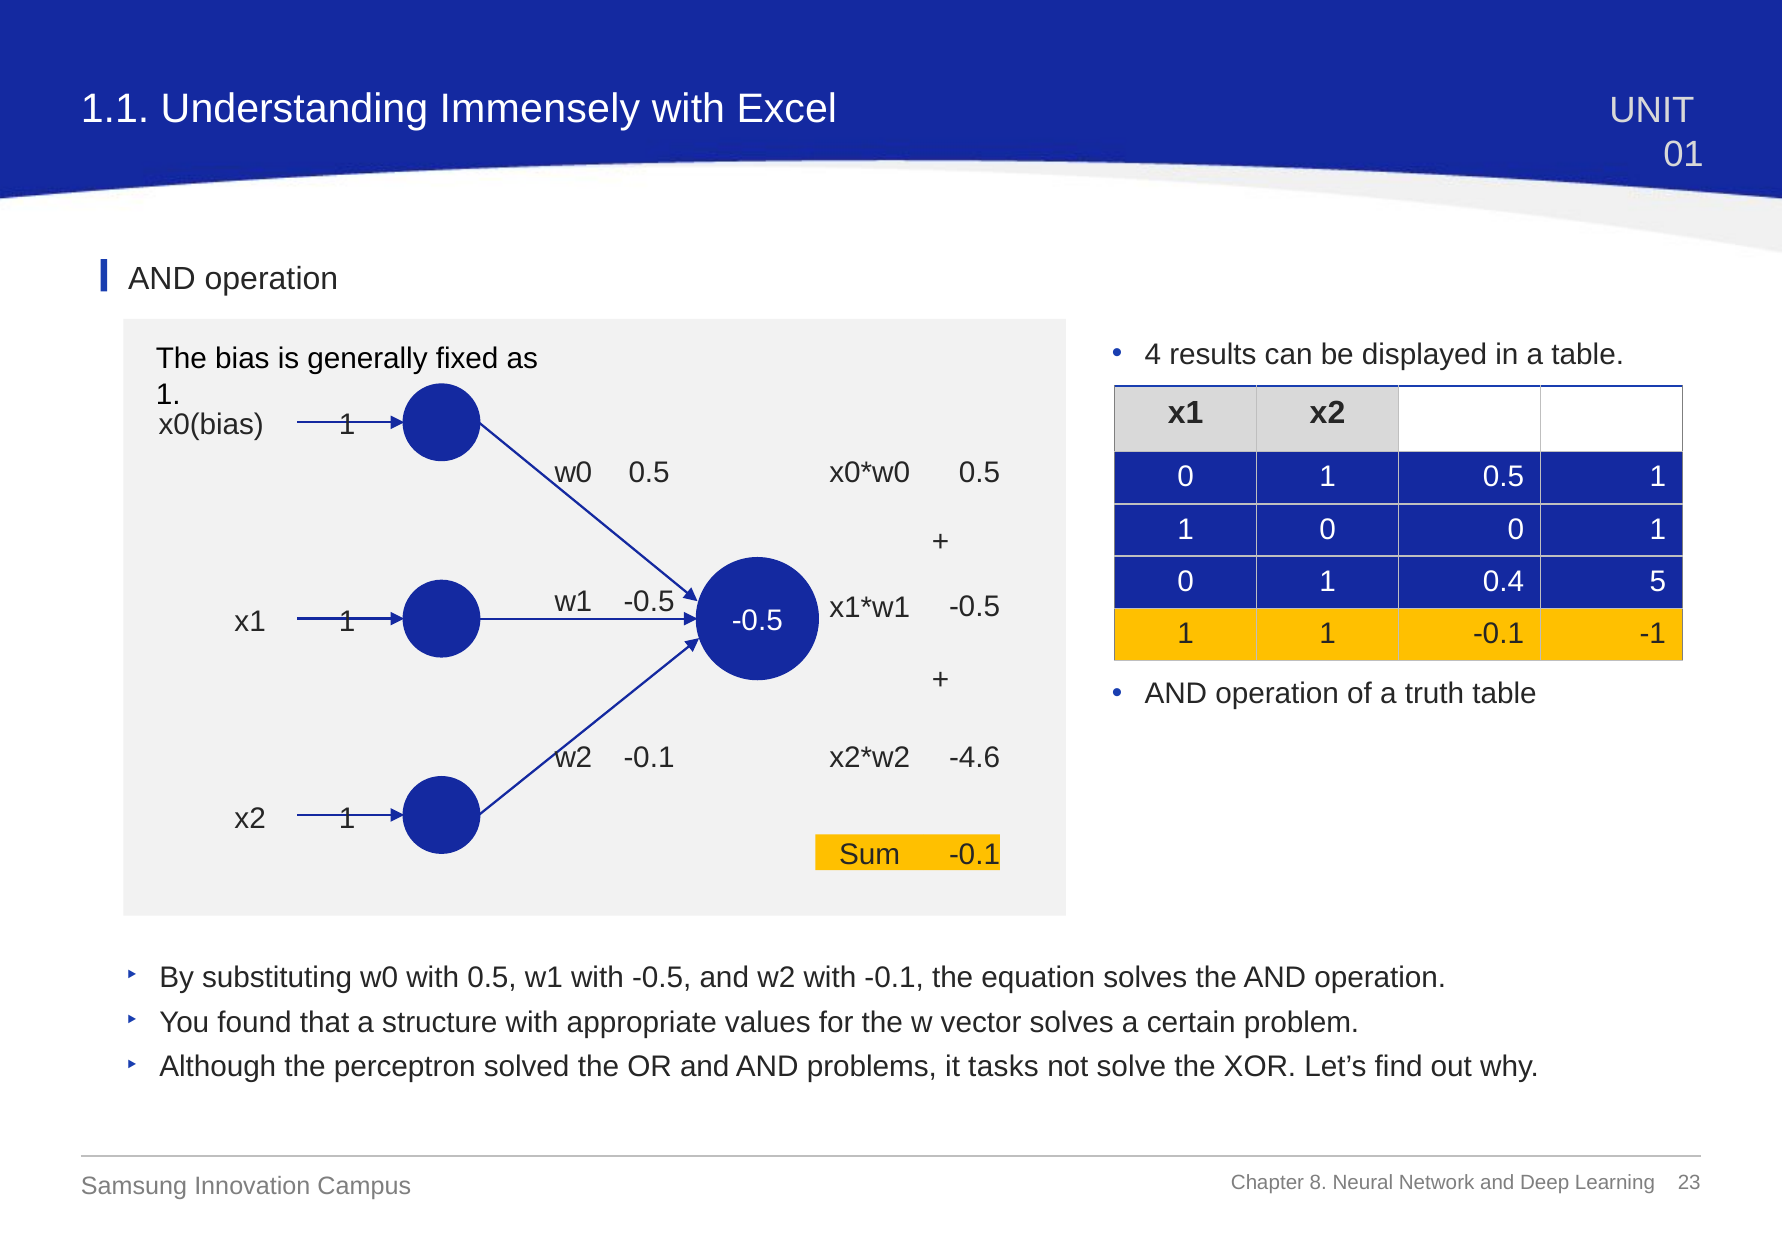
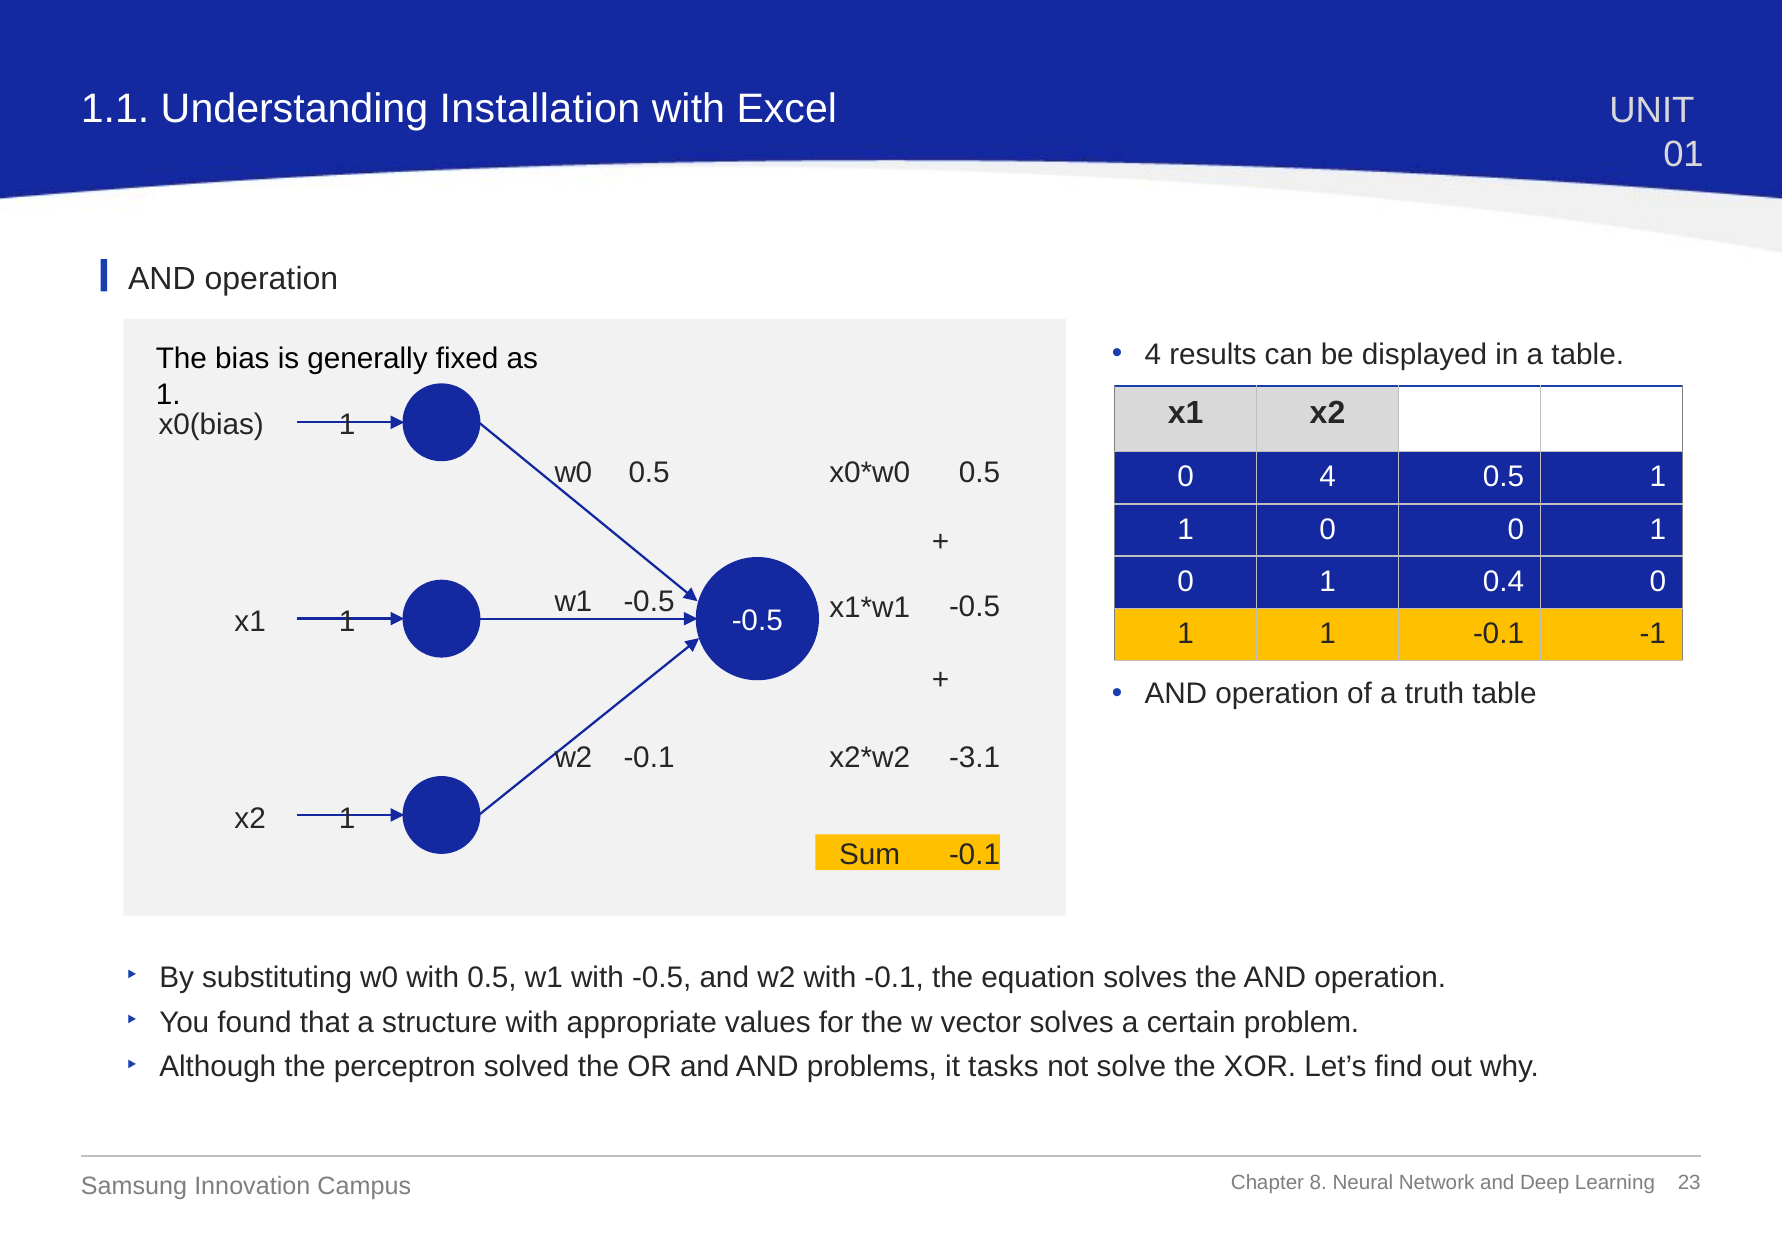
Immensely: Immensely -> Installation (540, 108)
1: 1 -> 4 (1328, 477)
0.4 5: 5 -> 0 (1658, 581)
-4.6: -4.6 -> -3.1 (975, 757)
